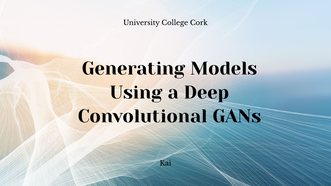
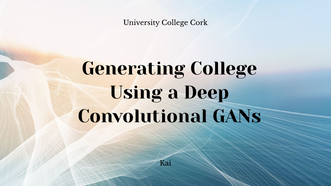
Generating Models: Models -> College (224, 69)
